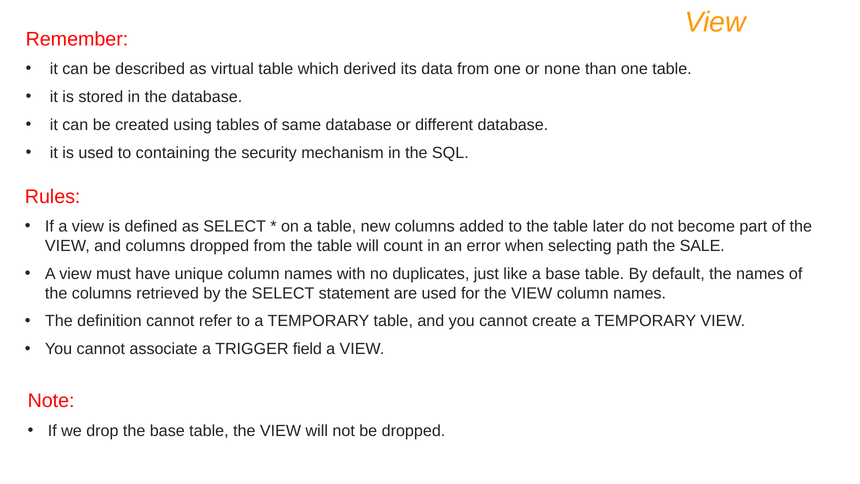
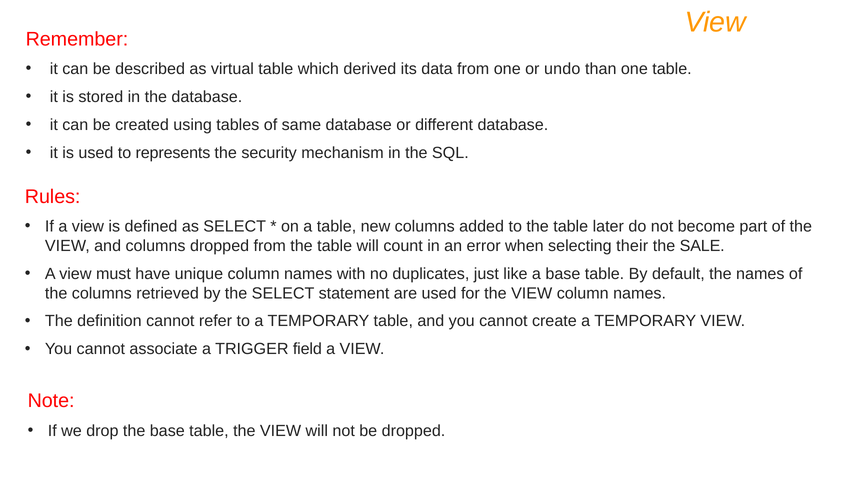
none: none -> undo (562, 69)
containing: containing -> represents (173, 153)
path: path -> their (632, 246)
